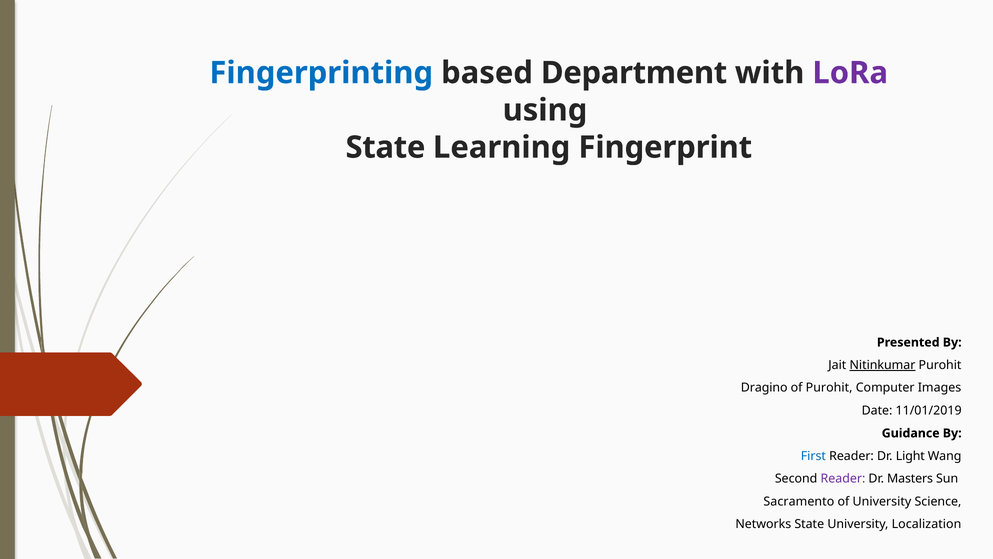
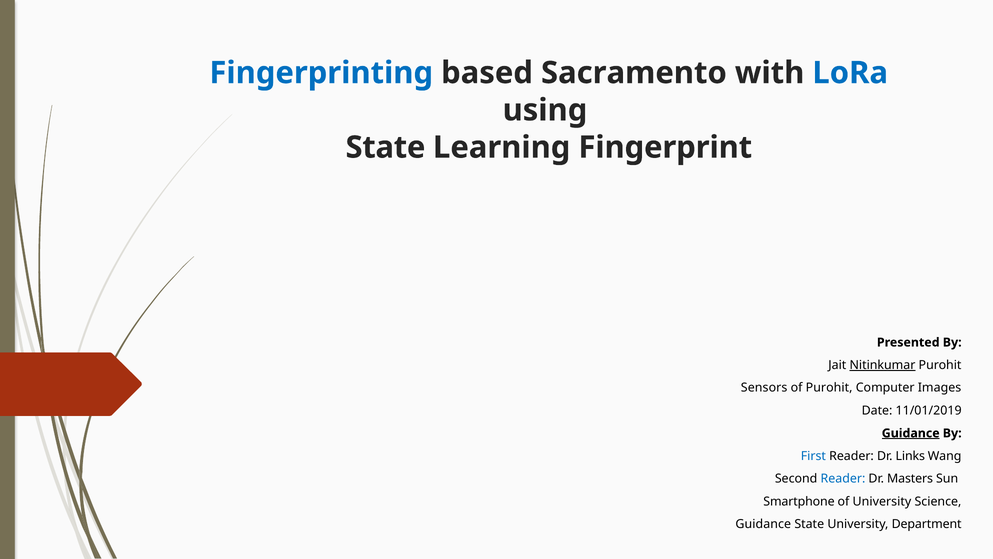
Department: Department -> Sacramento (634, 73)
LoRa colour: purple -> blue (850, 73)
Dragino: Dragino -> Sensors (764, 388)
Guidance underline: none -> present (911, 433)
Light: Light -> Links (910, 456)
Reader colour: purple -> blue (843, 478)
Sacramento: Sacramento -> Smartphone (799, 501)
Networks: Networks -> Guidance (763, 524)
Localization: Localization -> Department (927, 524)
